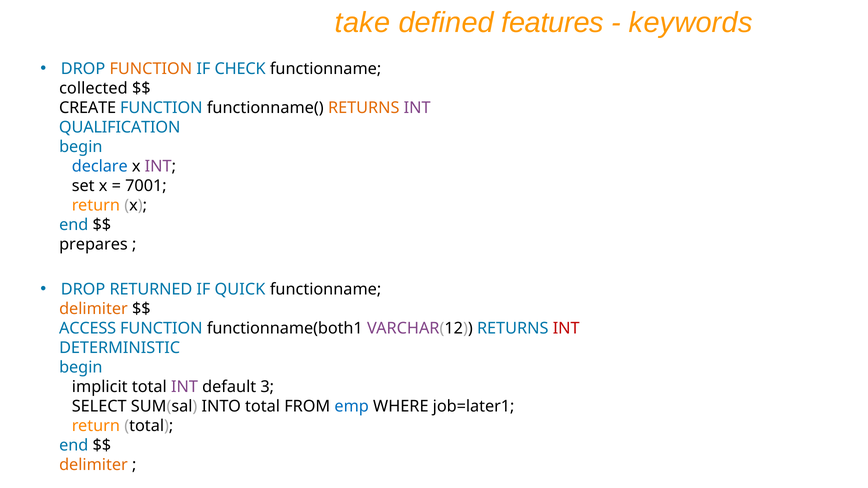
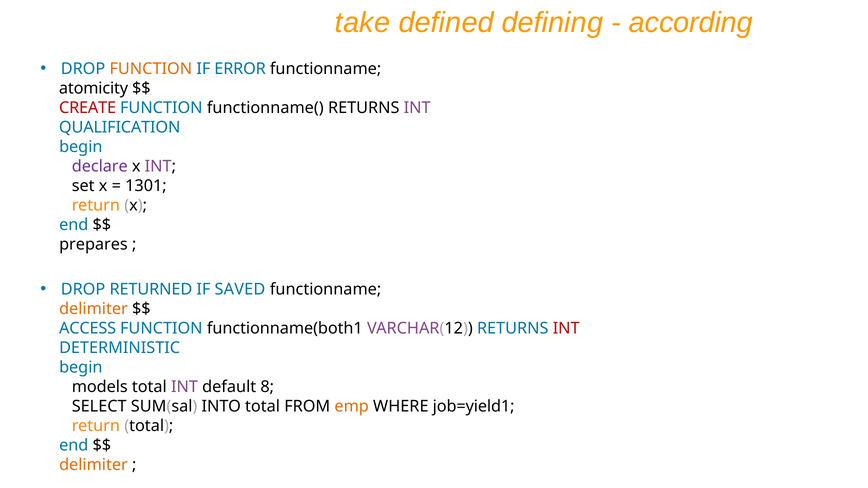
features: features -> defining (552, 23)
keywords: keywords -> according (691, 23)
CHECK: CHECK -> ERROR (240, 69)
collected: collected -> atomicity (94, 88)
CREATE colour: black -> red (88, 108)
RETURNS colour: orange -> black (364, 108)
declare colour: blue -> purple (100, 166)
7001: 7001 -> 1301 (146, 186)
QUICK: QUICK -> SAVED (240, 289)
implicit: implicit -> models (100, 387)
3: 3 -> 8 (267, 387)
emp colour: blue -> orange (352, 407)
job=later1: job=later1 -> job=yield1 (474, 407)
